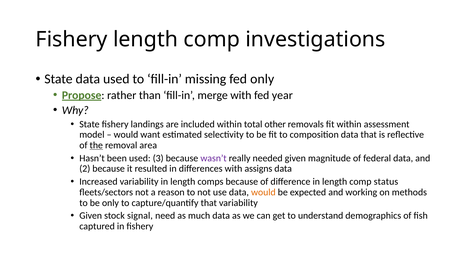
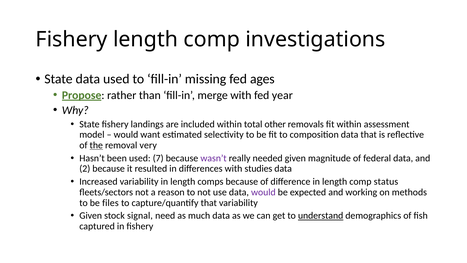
fed only: only -> ages (262, 79)
area: area -> very (148, 145)
3: 3 -> 7 (158, 158)
assigns: assigns -> studies (258, 169)
would colour: orange -> purple (263, 192)
be only: only -> files (110, 203)
understand underline: none -> present (321, 216)
